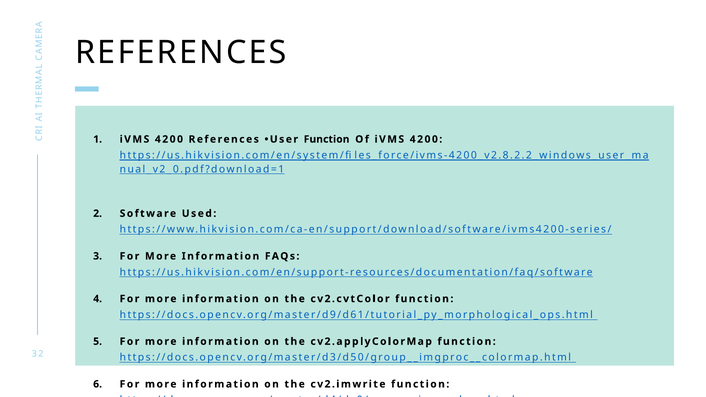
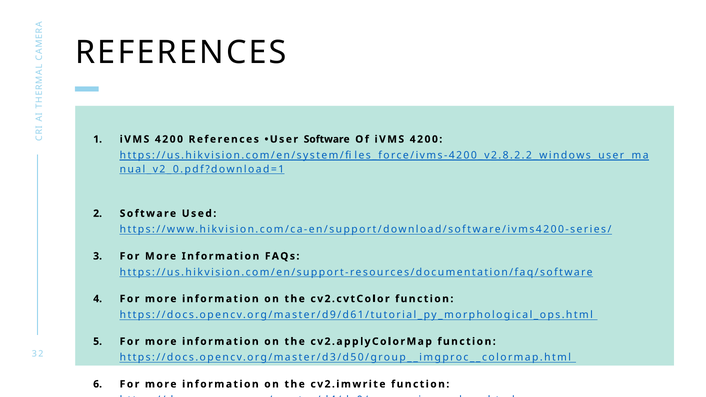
User Function: Function -> Software (327, 139)
